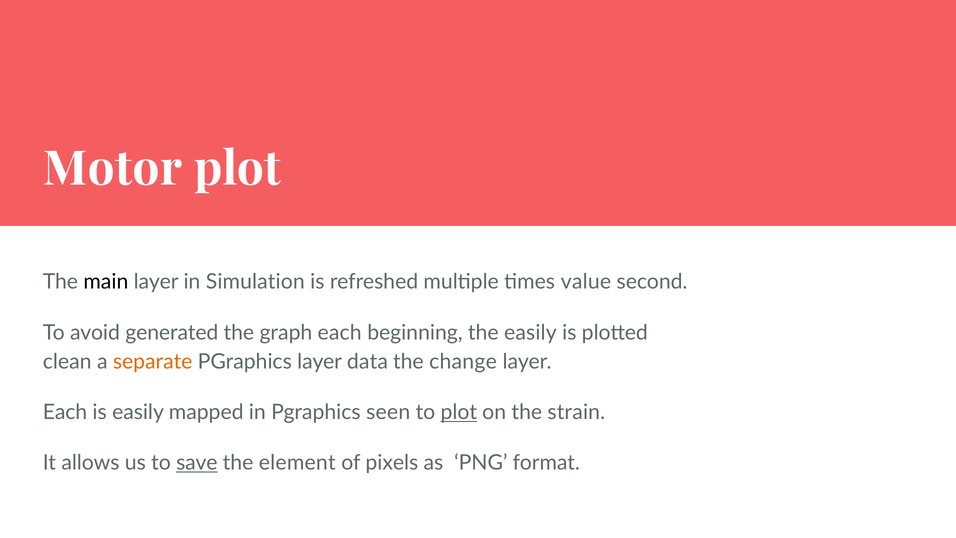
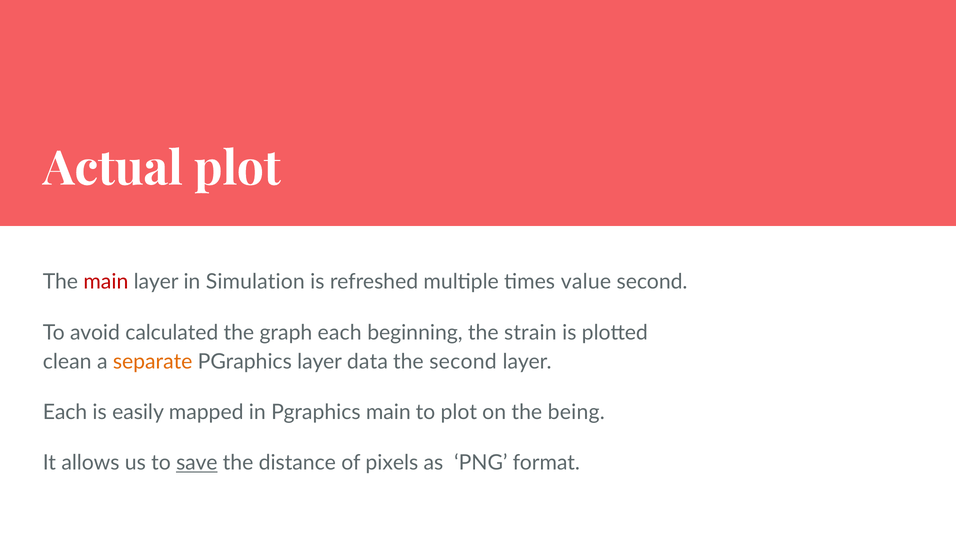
Motor: Motor -> Actual (113, 169)
main colour: black -> red (106, 282)
generated: generated -> calculated (172, 332)
the easily: easily -> strain (530, 332)
the change: change -> second (463, 362)
Pgraphics seen: seen -> main (388, 412)
plot underline: present -> none (459, 412)
strain: strain -> being (576, 412)
element: element -> distance (297, 463)
